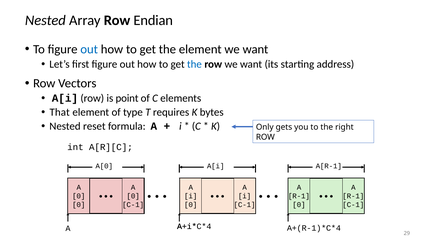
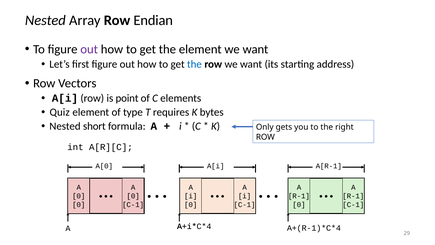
out colour: blue -> purple (89, 49)
That: That -> Quiz (60, 112)
reset: reset -> short (94, 126)
